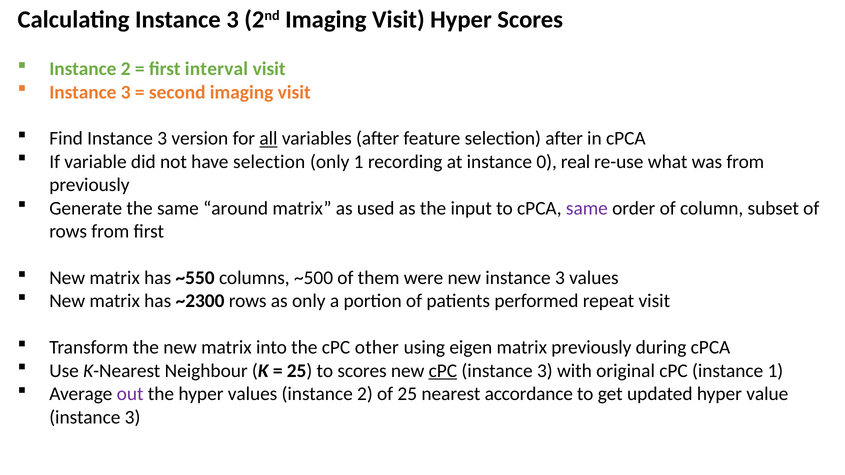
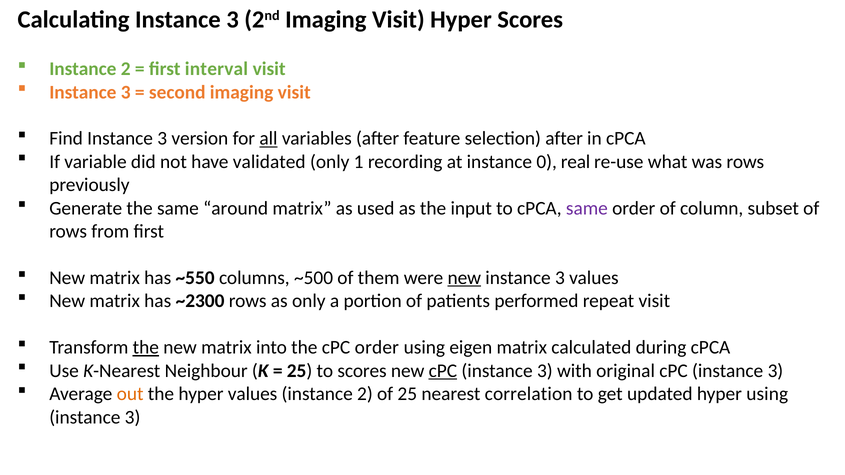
have selection: selection -> validated (269, 162)
was from: from -> rows (745, 162)
new underline: none -> present (464, 278)
the underline: none -> present (146, 348)
cPC other: other -> order (377, 348)
matrix previously: previously -> calculated (591, 348)
original cPC instance 1: 1 -> 3 (775, 371)
out colour: purple -> orange (130, 394)
accordance: accordance -> correlation (529, 394)
hyper value: value -> using (767, 394)
